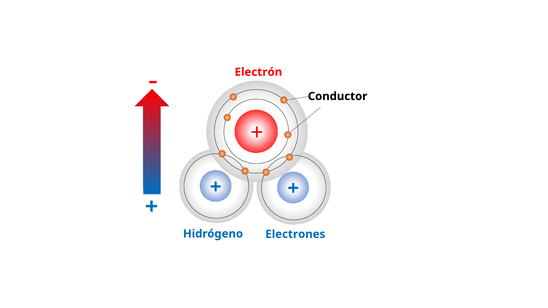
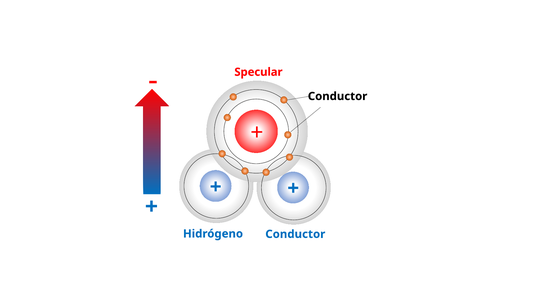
Electrón: Electrón -> Specular (258, 72)
Hidrógeno Electrones: Electrones -> Conductor (295, 234)
